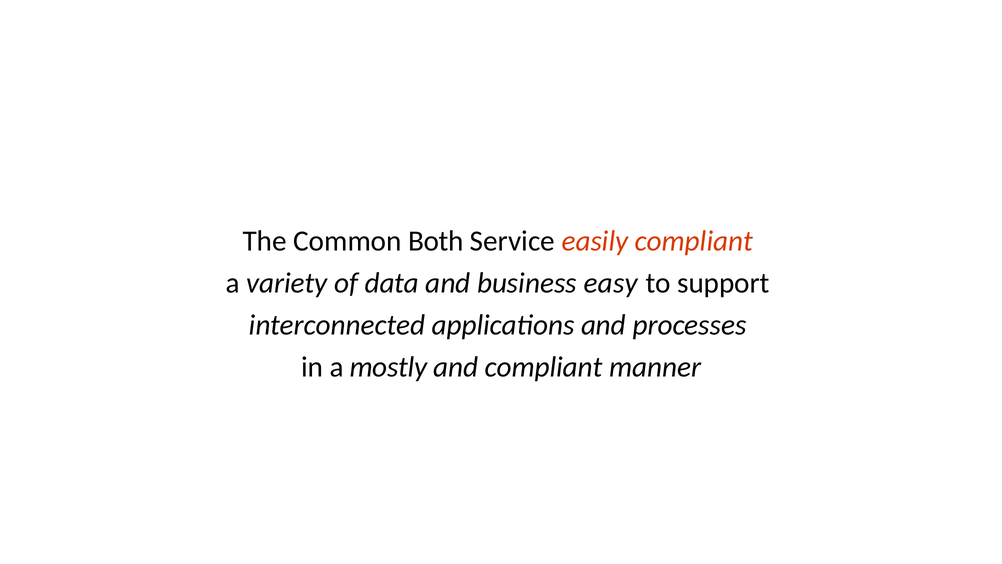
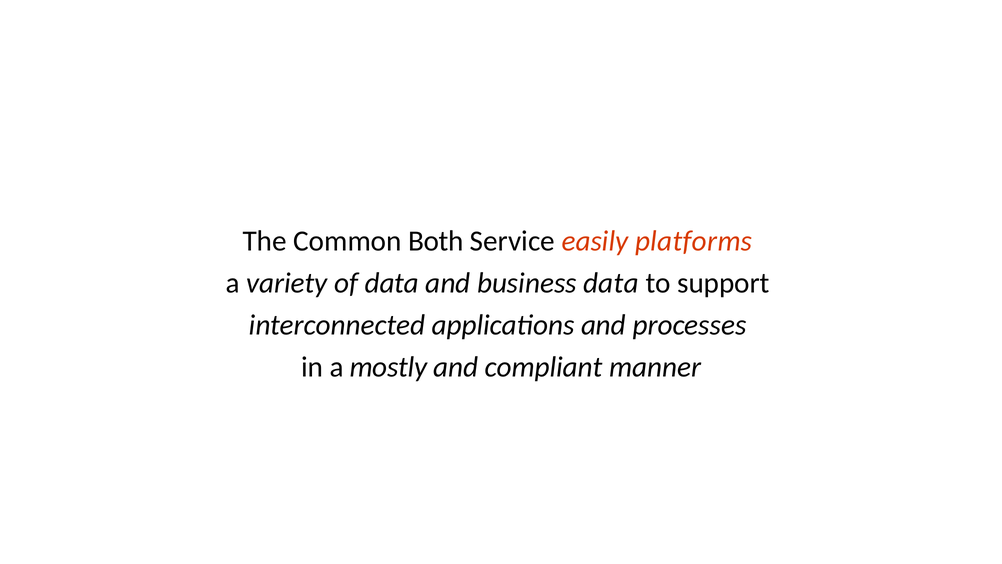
easily compliant: compliant -> platforms (694, 241)
business easy: easy -> data (611, 283)
